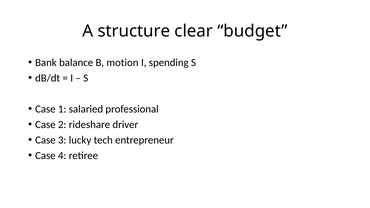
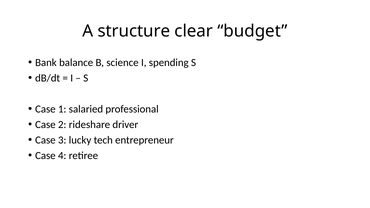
motion: motion -> science (123, 63)
